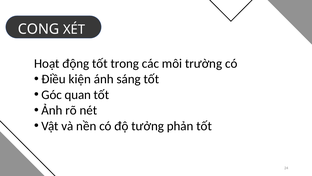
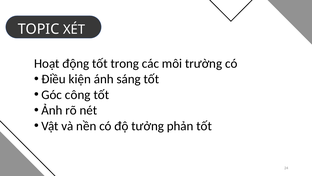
CONG: CONG -> TOPIC (39, 29)
quan: quan -> công (78, 95)
